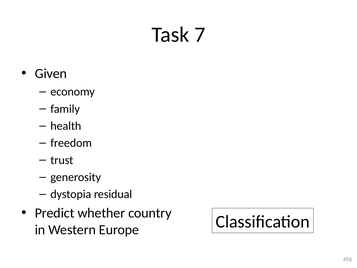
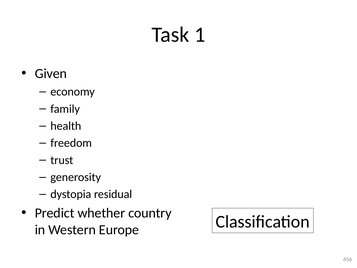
7: 7 -> 1 (200, 35)
